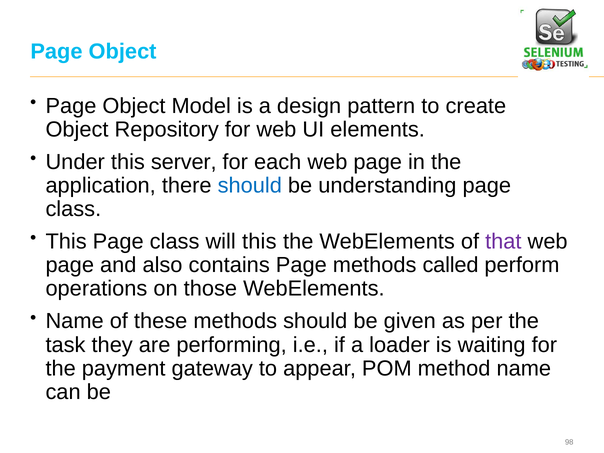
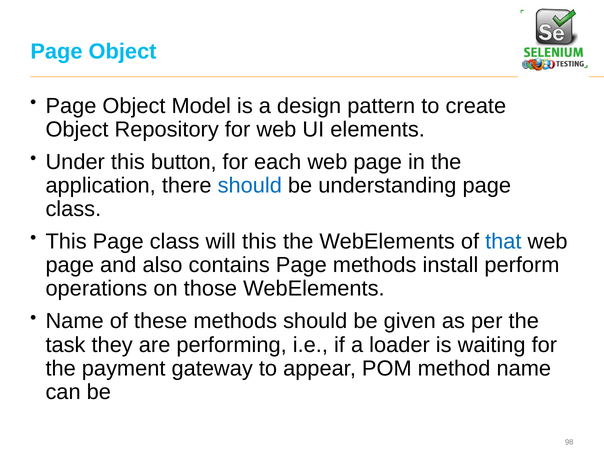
server: server -> button (184, 162)
that colour: purple -> blue (503, 242)
called: called -> install (450, 265)
